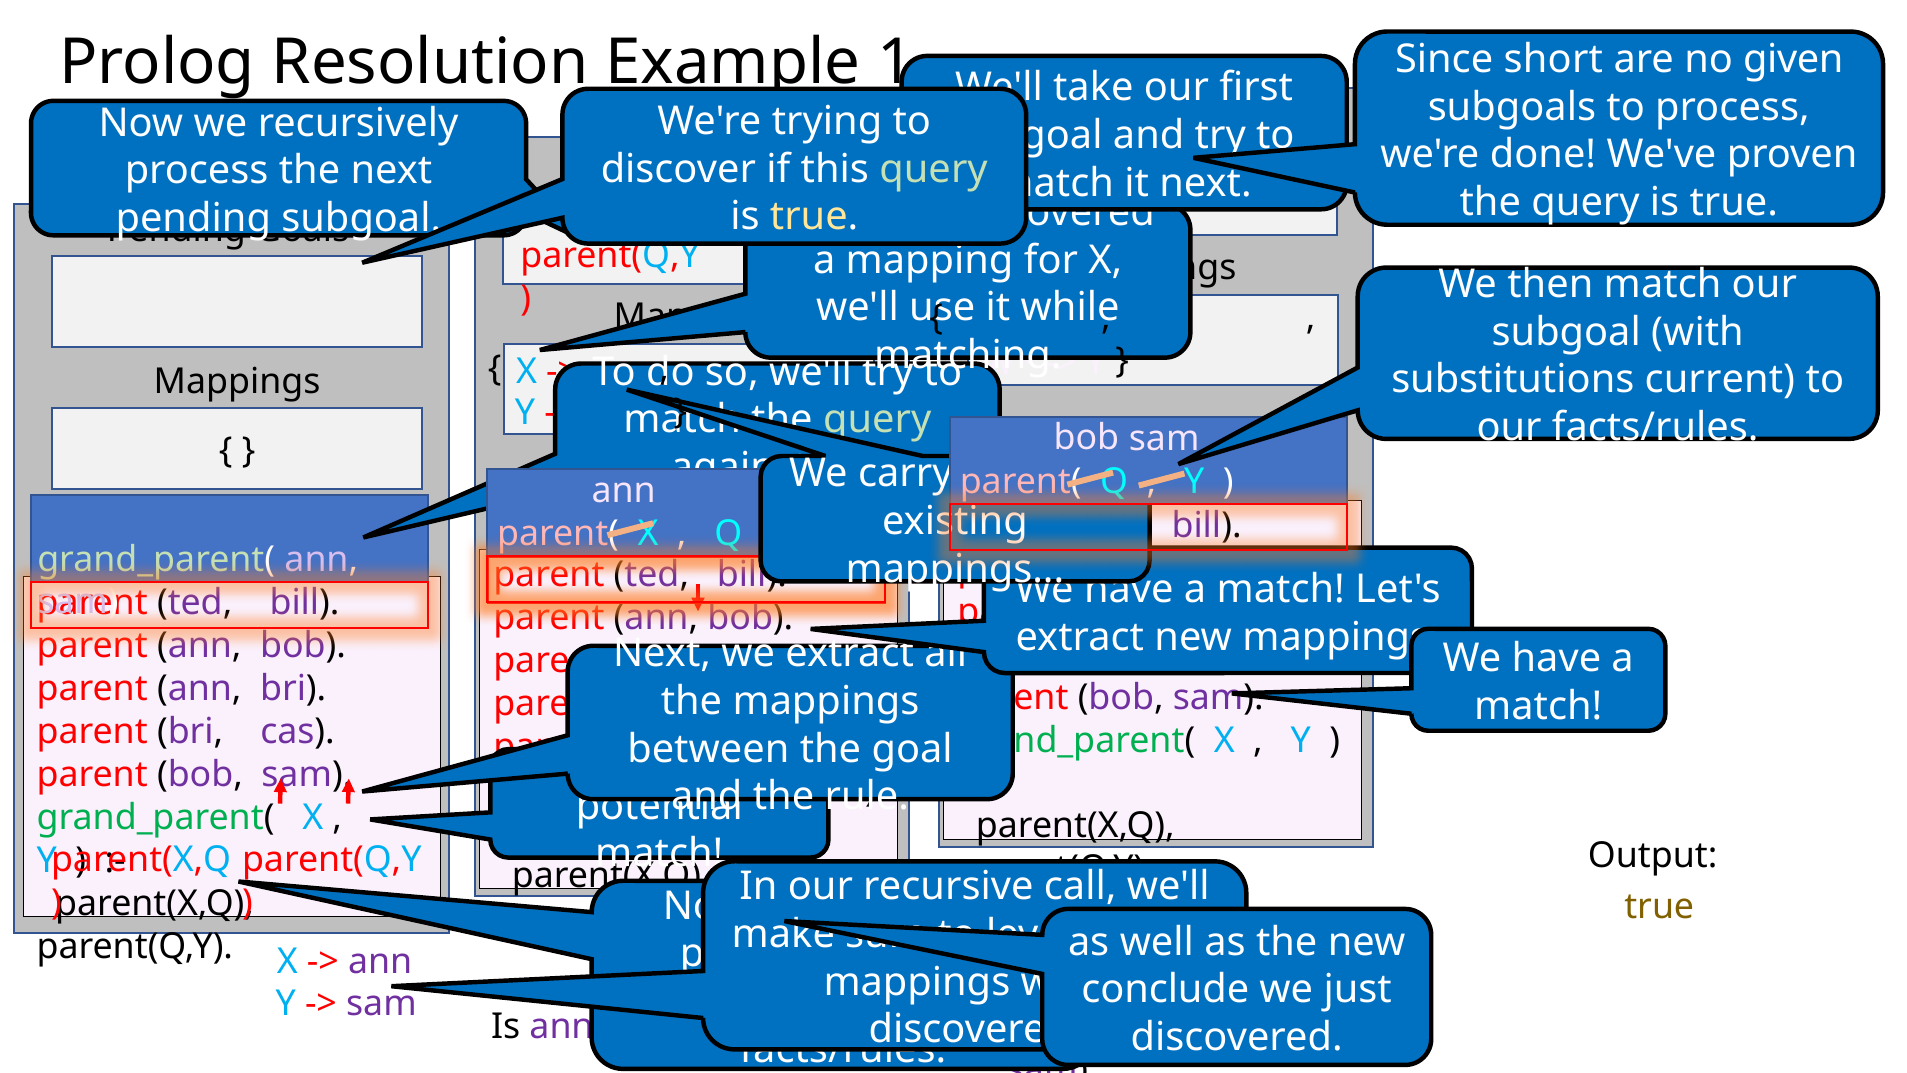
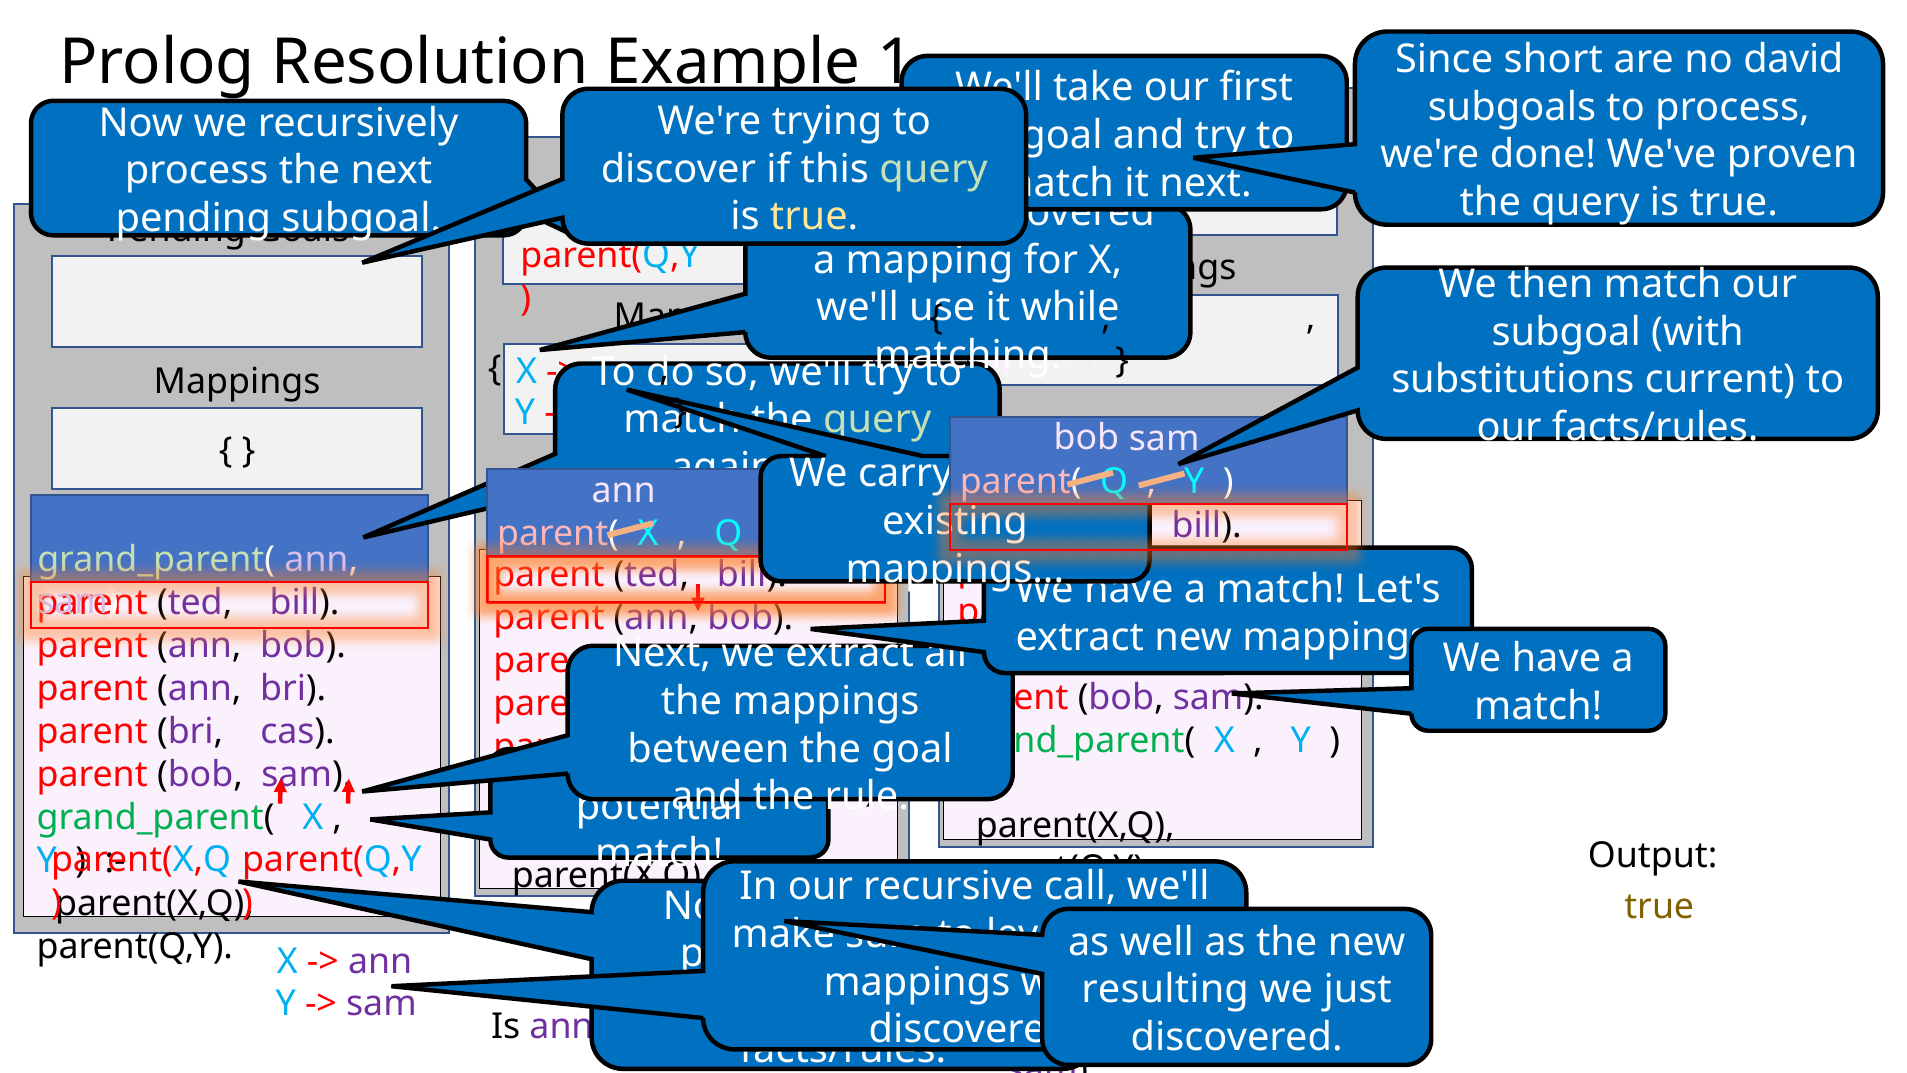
given: given -> david (1793, 59)
conclude: conclude -> resulting (1165, 989)
